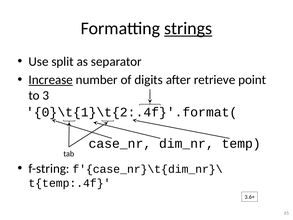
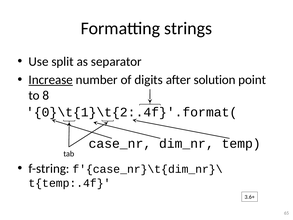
strings underline: present -> none (188, 28)
retrieve: retrieve -> solution (215, 80)
3: 3 -> 8 (46, 95)
